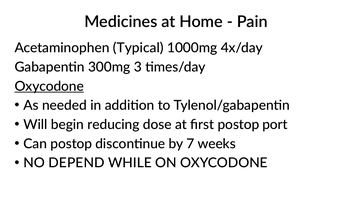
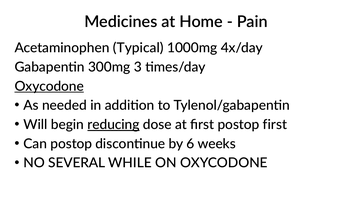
reducing underline: none -> present (113, 125)
postop port: port -> first (275, 125)
7: 7 -> 6 (190, 144)
DEPEND: DEPEND -> SEVERAL (77, 163)
